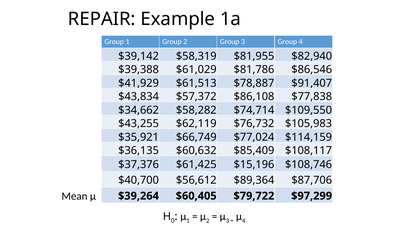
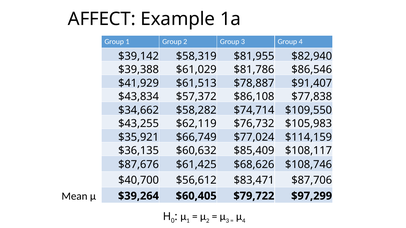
REPAIR: REPAIR -> AFFECT (102, 19)
$37,376: $37,376 -> $87,676 (139, 165)
$15,196: $15,196 -> $68,626 (254, 165)
$89,364: $89,364 -> $83,471 (254, 181)
